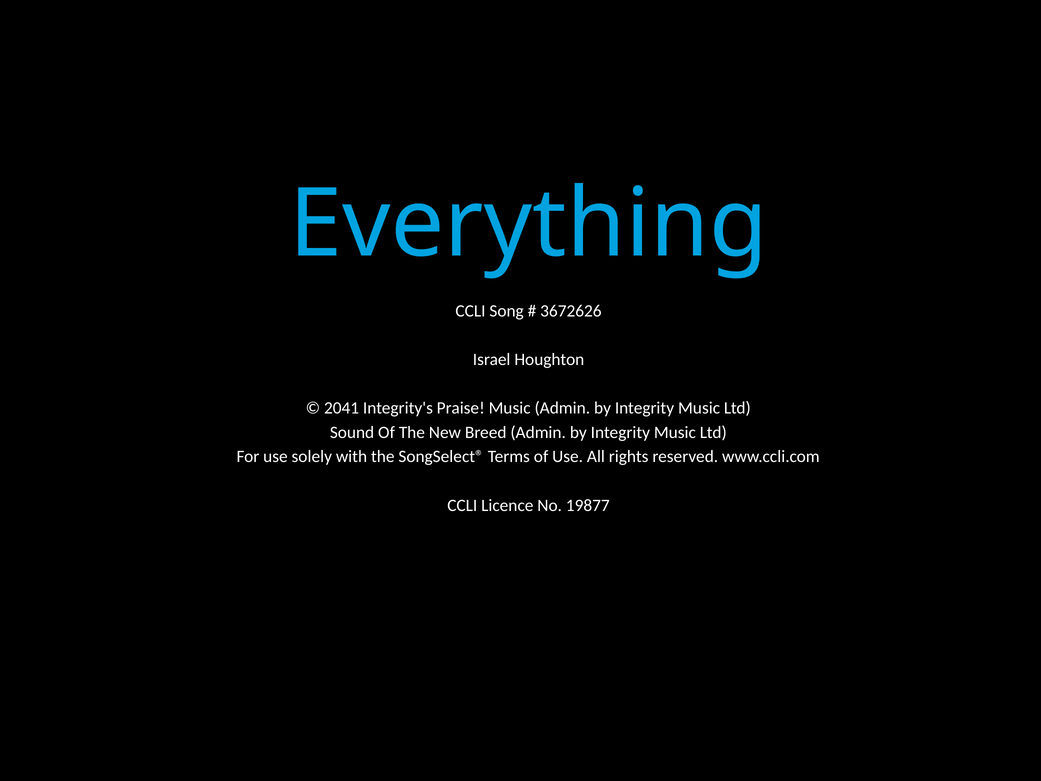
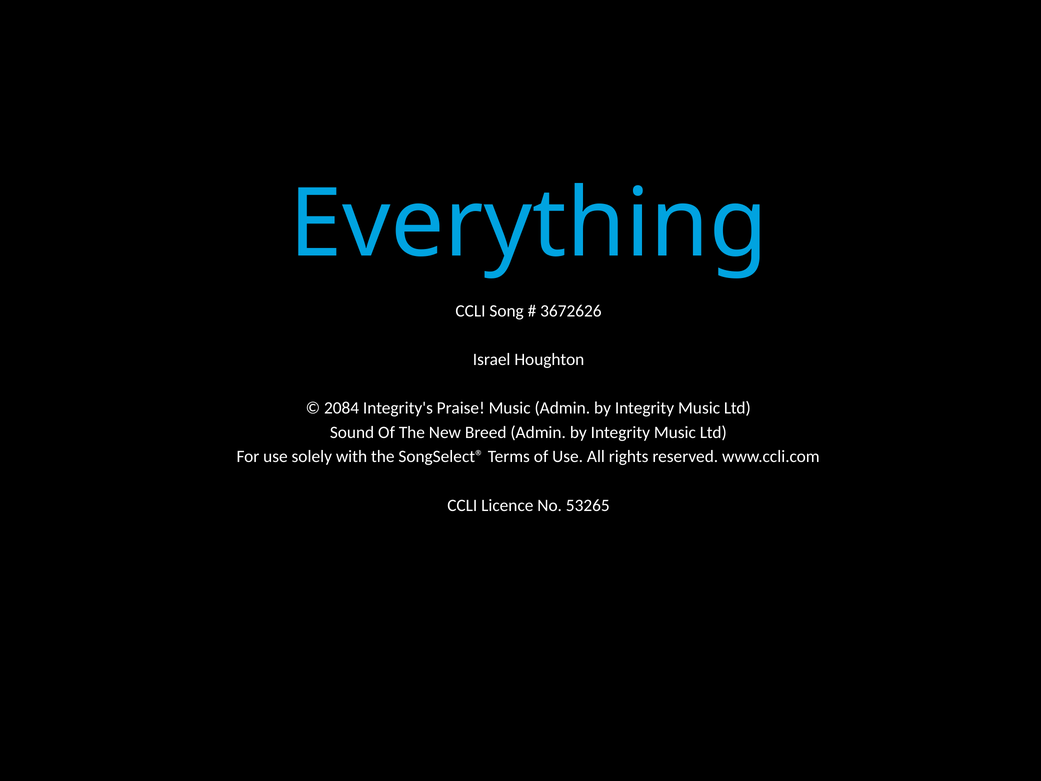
2041: 2041 -> 2084 (342, 408)
19877: 19877 -> 53265 (588, 505)
